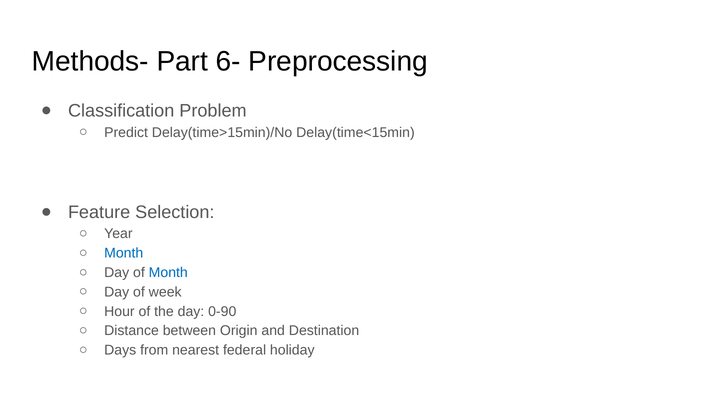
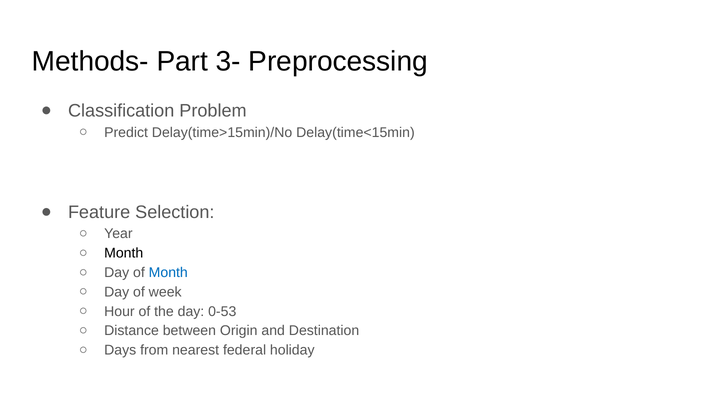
6-: 6- -> 3- (228, 61)
Month colour: blue -> black (124, 253)
0-90: 0-90 -> 0-53 (222, 311)
